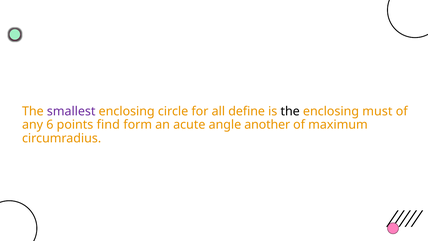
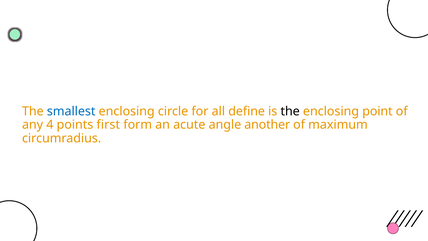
smallest colour: purple -> blue (71, 111)
must: must -> point (377, 111)
6: 6 -> 4 (50, 125)
find: find -> first (108, 125)
